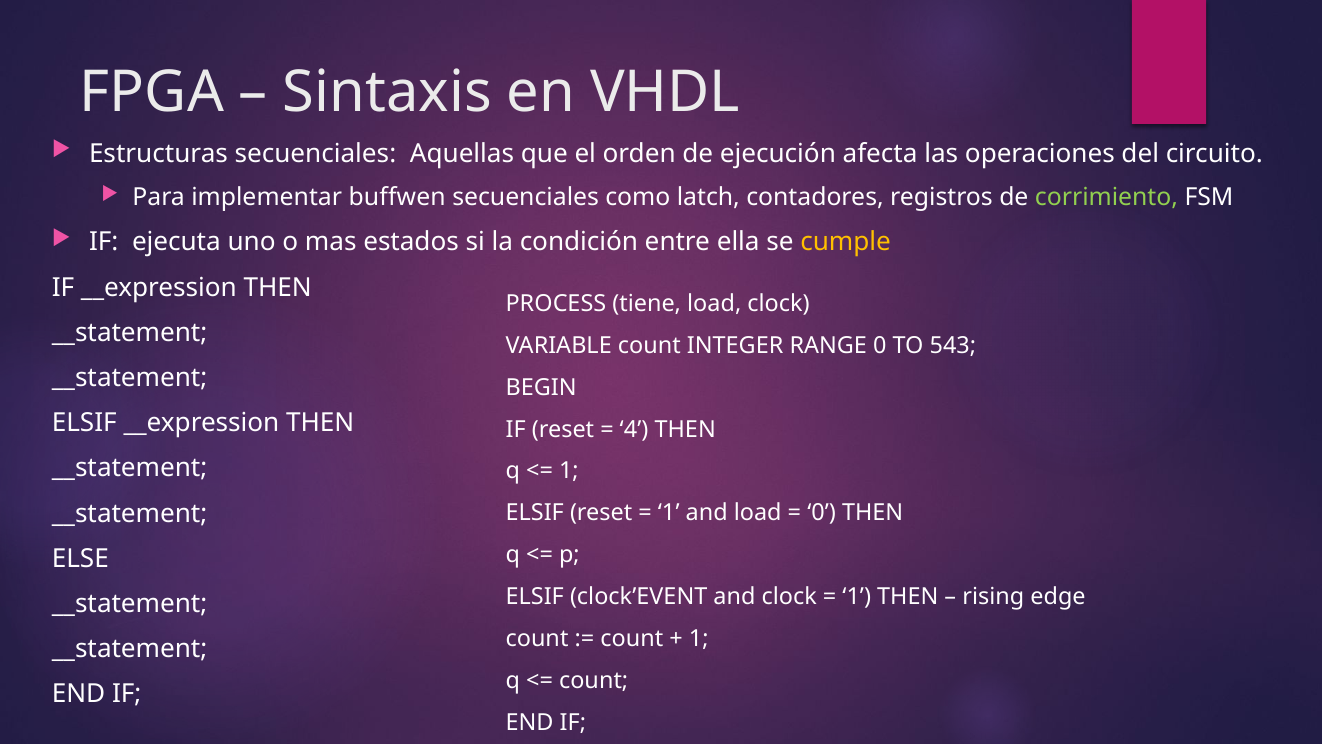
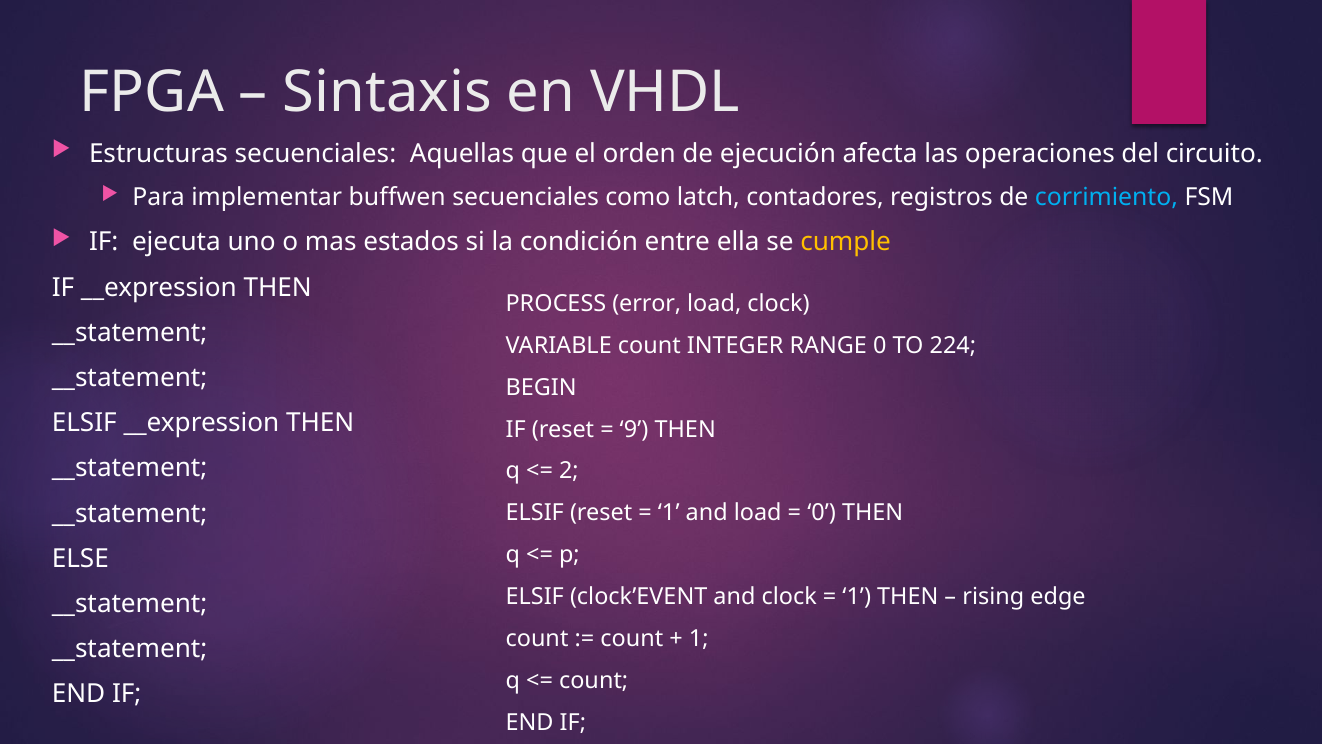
corrimiento colour: light green -> light blue (1106, 198)
tiene: tiene -> error (647, 303)
543: 543 -> 224 (953, 345)
4: 4 -> 9 (634, 429)
1: 1 -> 2 (569, 471)
